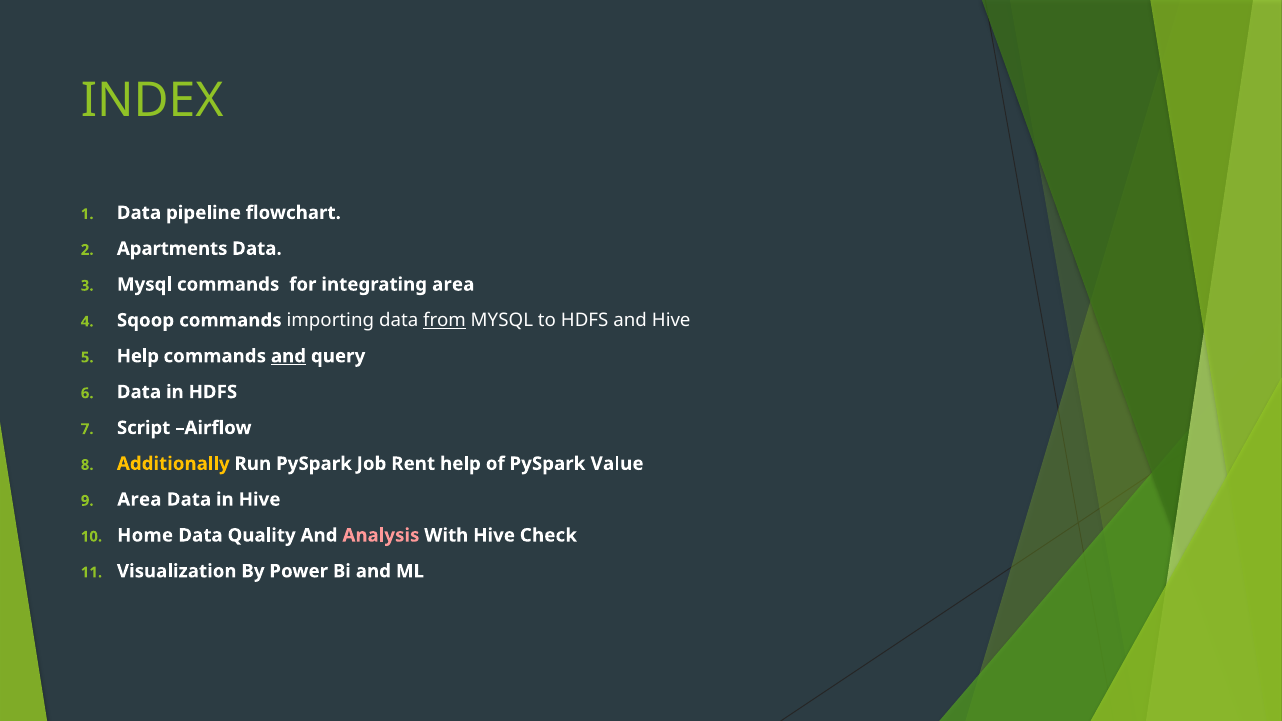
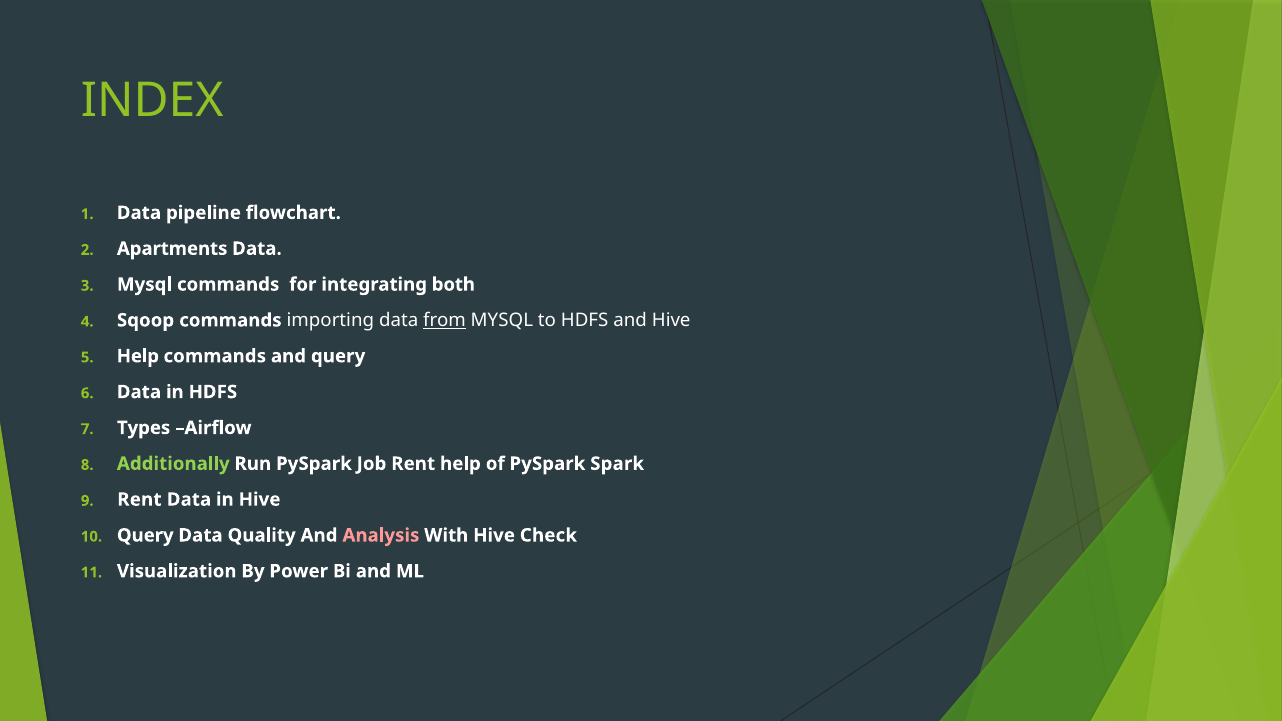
integrating area: area -> both (453, 285)
and underline: present -> none (288, 356)
Script: Script -> Types (144, 428)
Additionally colour: yellow -> light green (173, 464)
Value: Value -> Spark (617, 464)
Area: Area -> Rent (139, 500)
Home: Home -> Query (145, 535)
